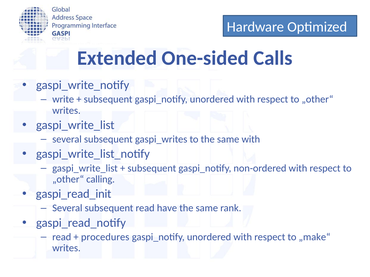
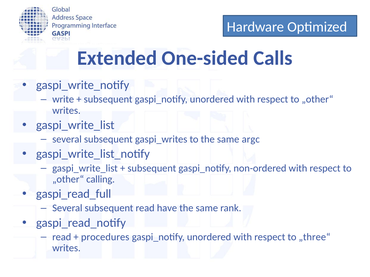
same with: with -> argc (251, 140)
gaspi_read_init: gaspi_read_init -> gaspi_read_full (74, 194)
„make“: „make“ -> „three“ (315, 237)
